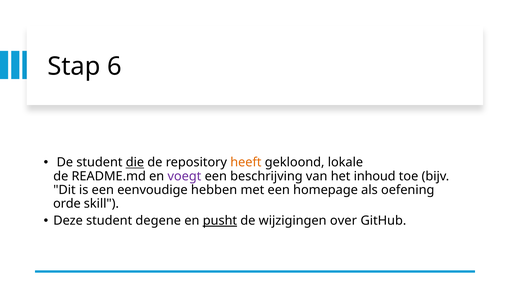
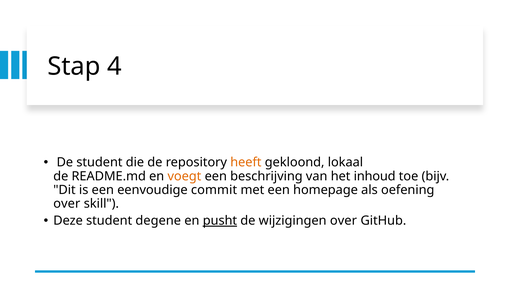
6: 6 -> 4 (115, 66)
die underline: present -> none (135, 162)
lokale: lokale -> lokaal (345, 162)
voegt colour: purple -> orange (184, 176)
hebben: hebben -> commit (214, 190)
orde: orde -> over (67, 204)
